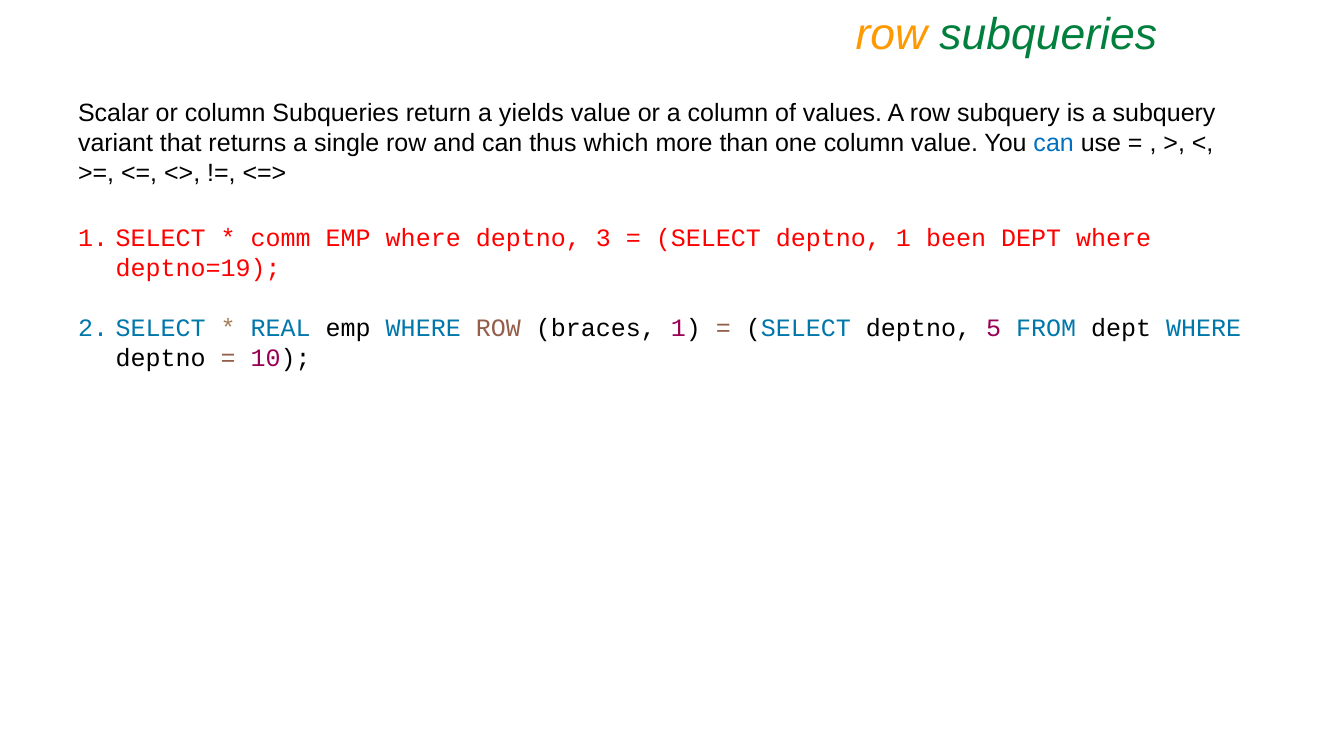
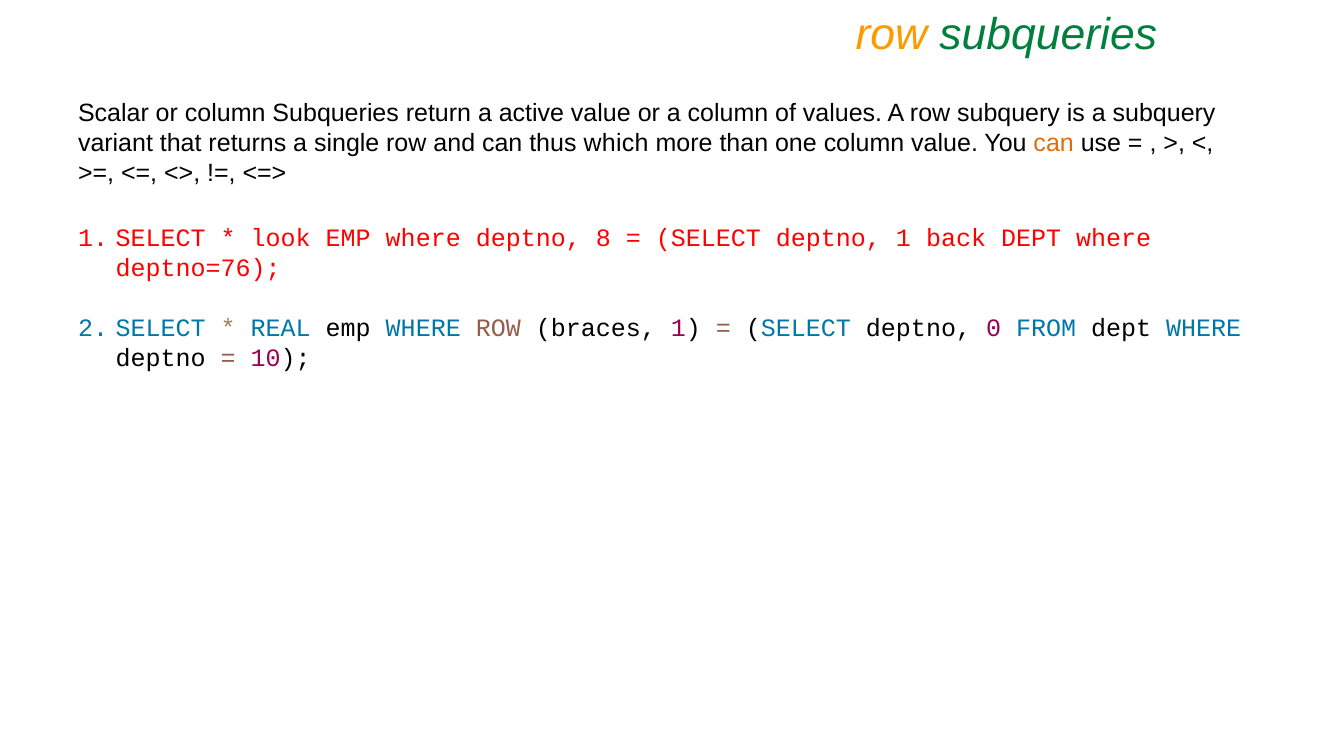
yields: yields -> active (531, 113)
can colour: blue -> orange (1054, 143)
comm: comm -> look (281, 238)
3: 3 -> 8 (603, 238)
been: been -> back (956, 238)
deptno=19: deptno=19 -> deptno=76 (198, 268)
5: 5 -> 0 (994, 328)
